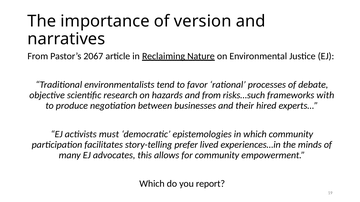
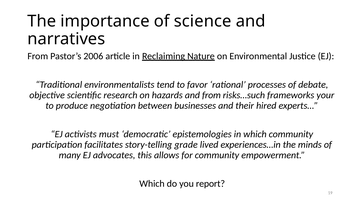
version: version -> science (203, 21)
2067: 2067 -> 2006 (93, 56)
with: with -> your (325, 95)
prefer: prefer -> grade (186, 145)
